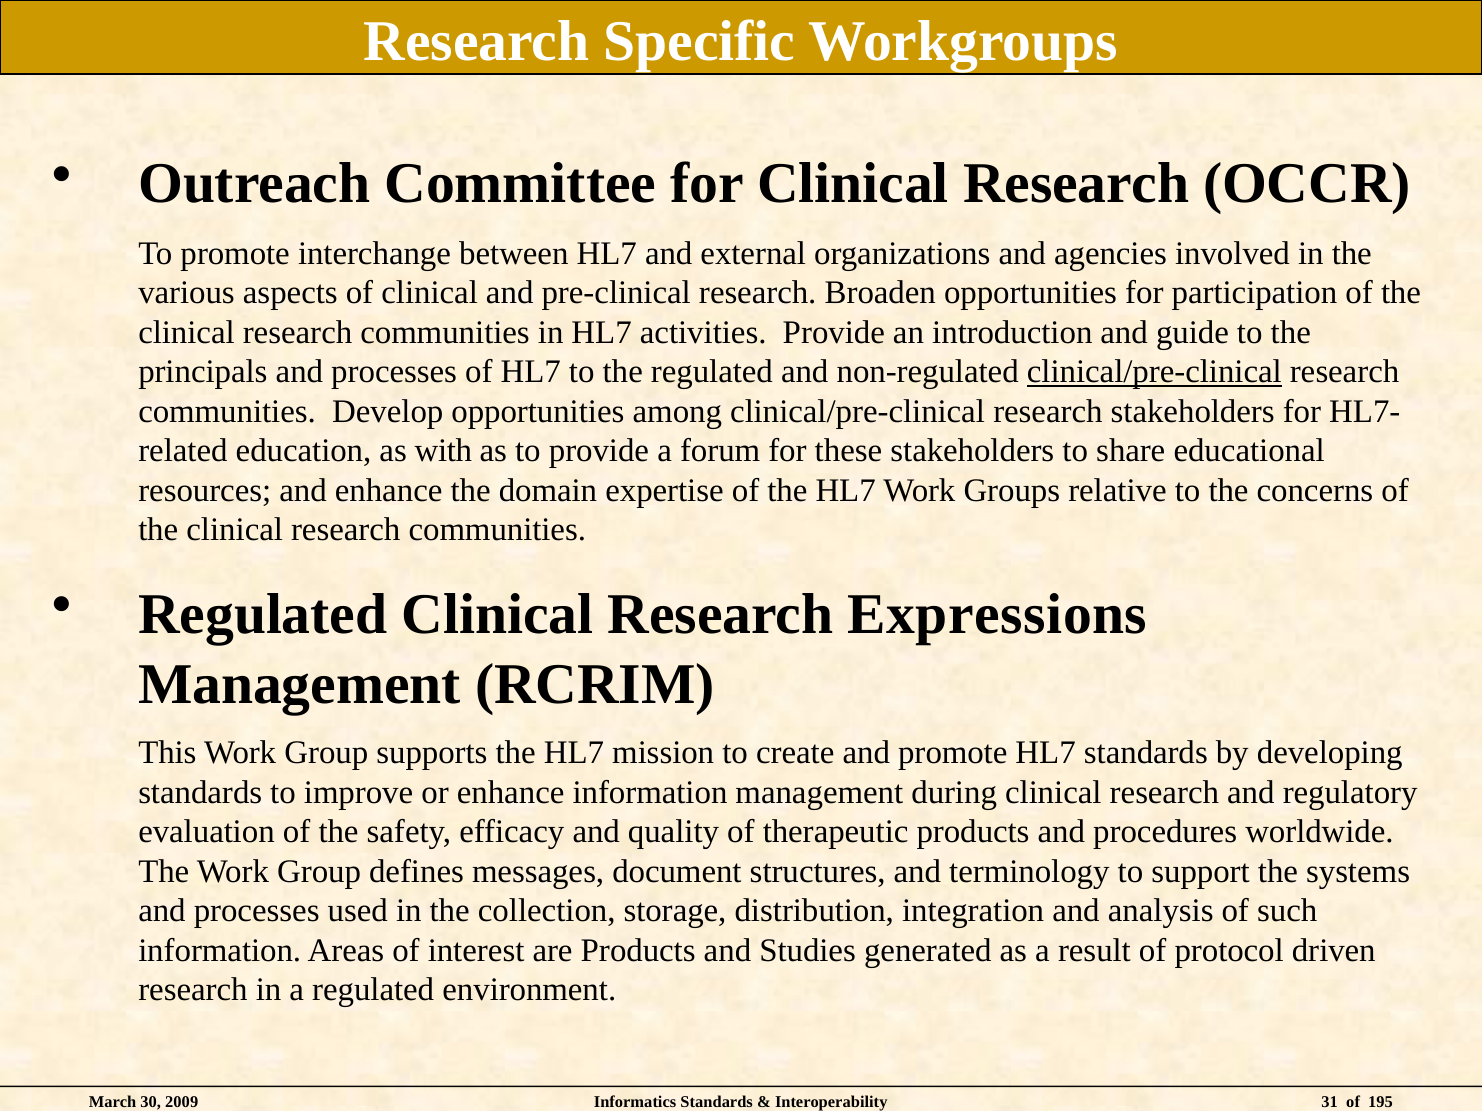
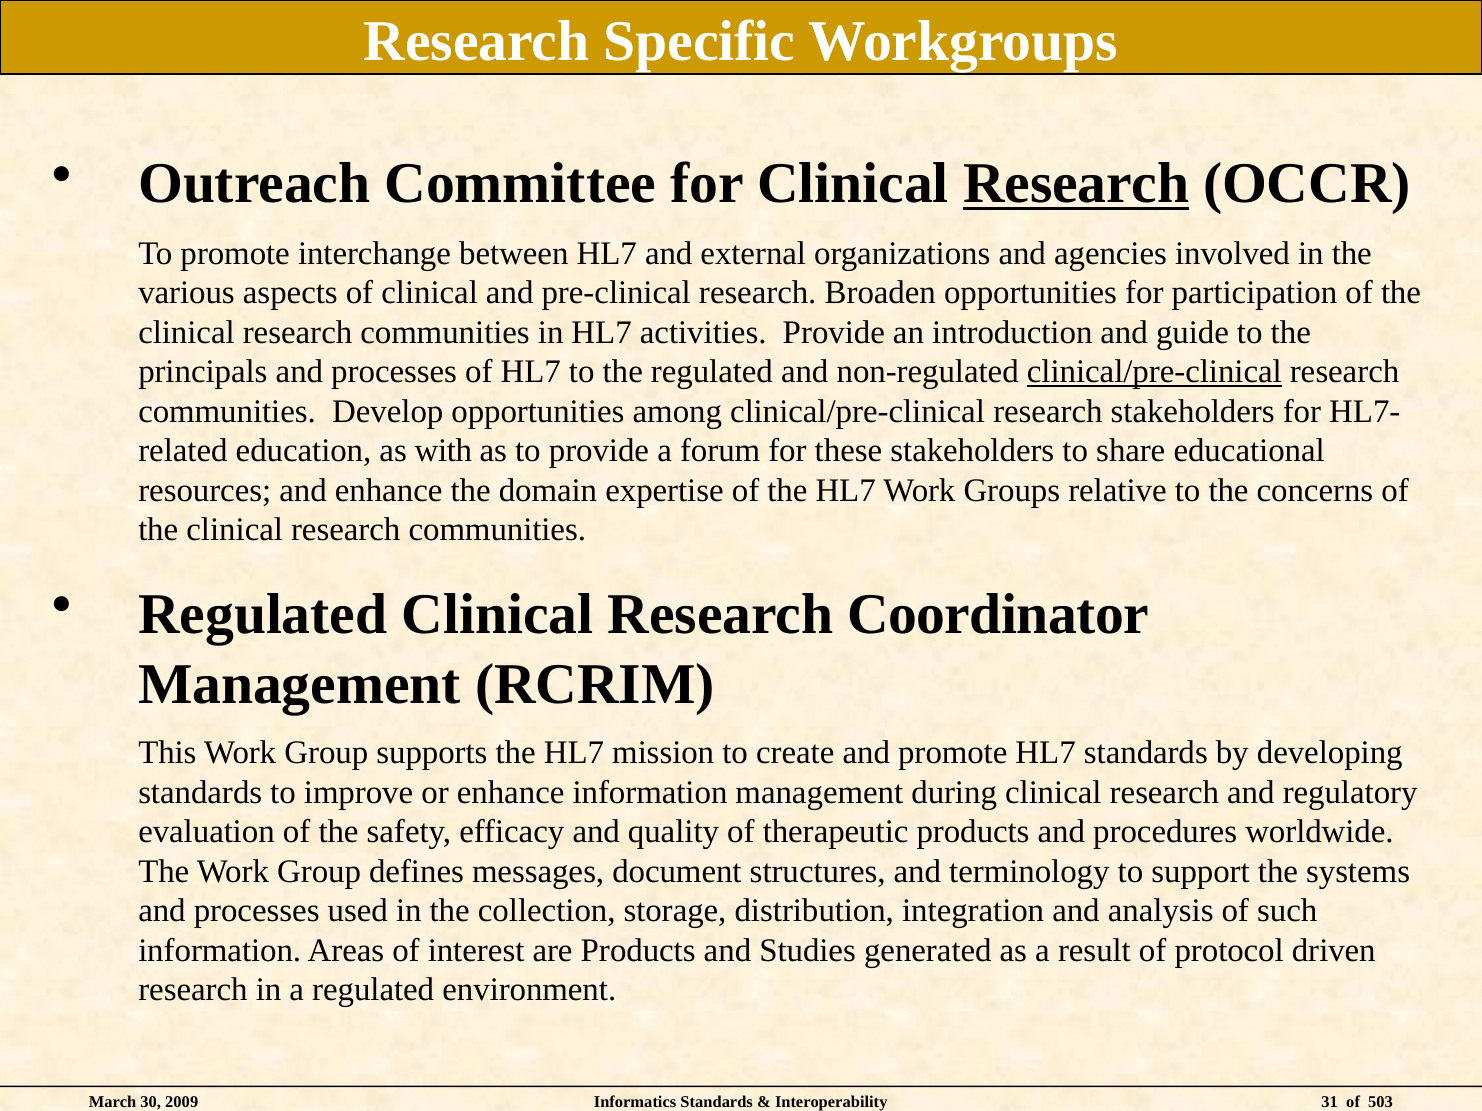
Research underline: none -> present (1076, 184)
Expressions: Expressions -> Coordinator (998, 615)
195: 195 -> 503 (1380, 1103)
